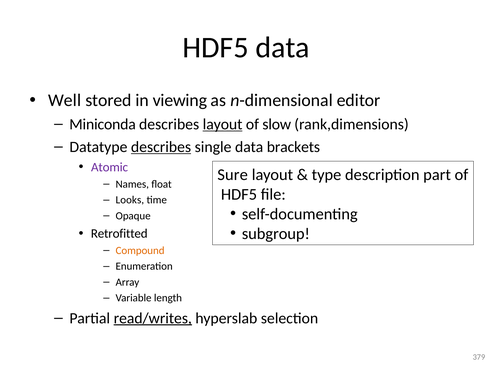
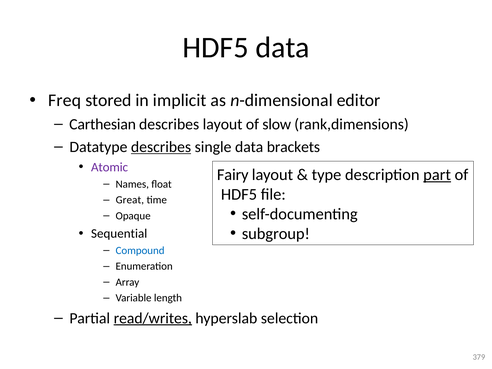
Well: Well -> Freq (65, 100)
viewing: viewing -> implicit (180, 100)
Miniconda: Miniconda -> Carthesian (103, 124)
layout underline: present -> none (223, 124)
Sure: Sure -> Fairy (233, 175)
part underline: none -> present (437, 175)
Looks: Looks -> Great (130, 200)
Retrofitted: Retrofitted -> Sequential (119, 234)
Compound colour: orange -> blue (140, 251)
